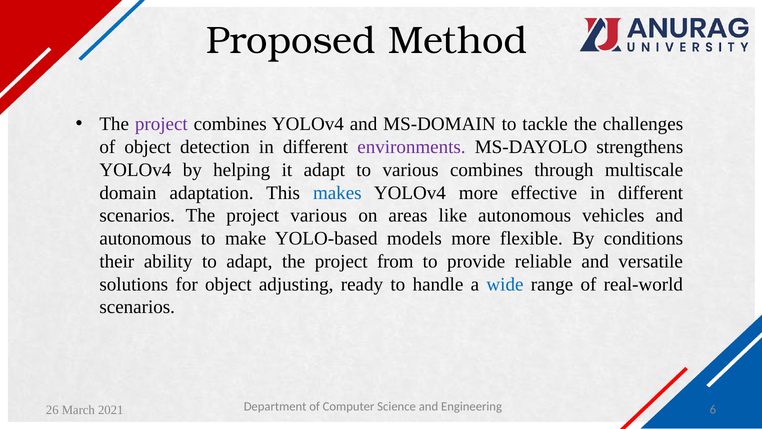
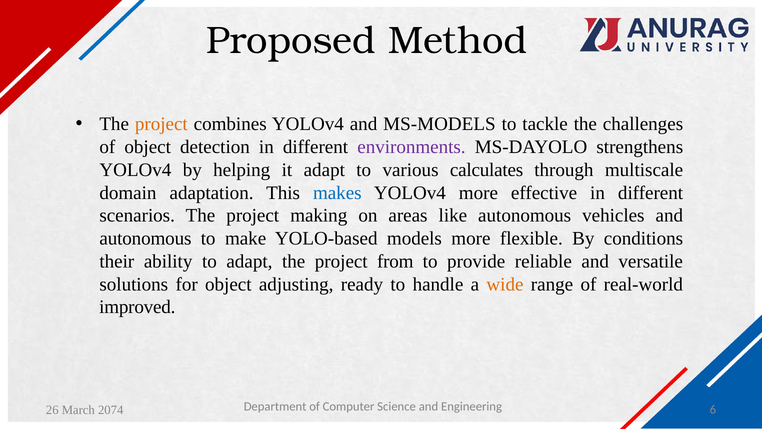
project colour: purple -> orange (161, 124)
MS-DOMAIN: MS-DOMAIN -> MS-MODELS (439, 124)
various combines: combines -> calculates (487, 170)
project various: various -> making (319, 216)
wide colour: blue -> orange (505, 284)
scenarios: scenarios -> improved (137, 307)
2021: 2021 -> 2074 (111, 410)
